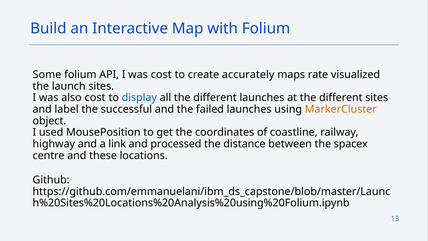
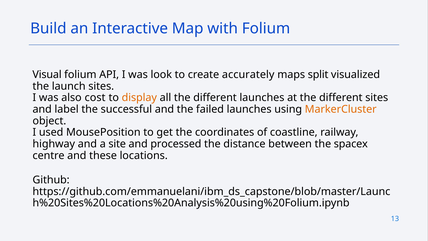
Some: Some -> Visual (47, 75)
was cost: cost -> look (161, 75)
rate: rate -> split (318, 75)
display colour: blue -> orange (139, 98)
link: link -> site (117, 144)
